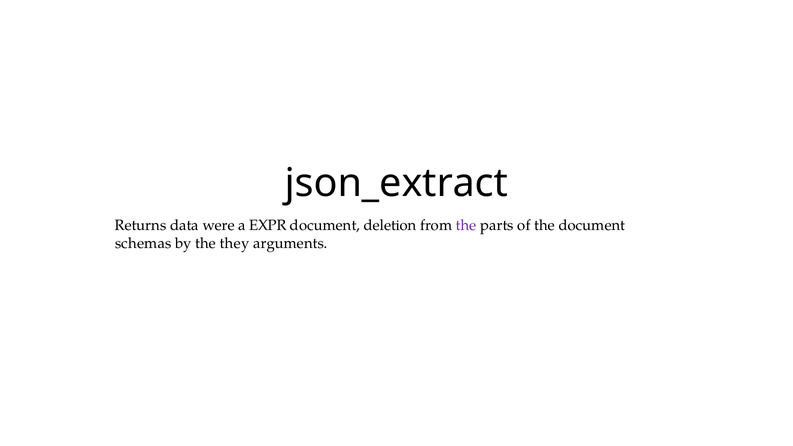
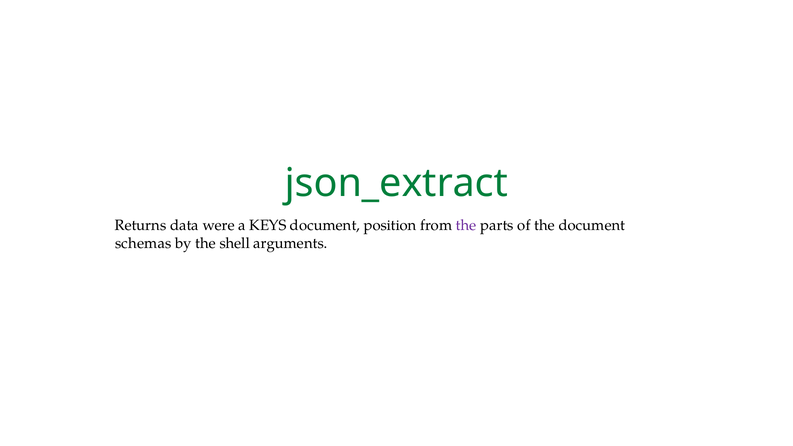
json_extract colour: black -> green (396, 183)
EXPR: EXPR -> KEYS (268, 225)
deletion: deletion -> position (390, 225)
they: they -> shell (235, 243)
